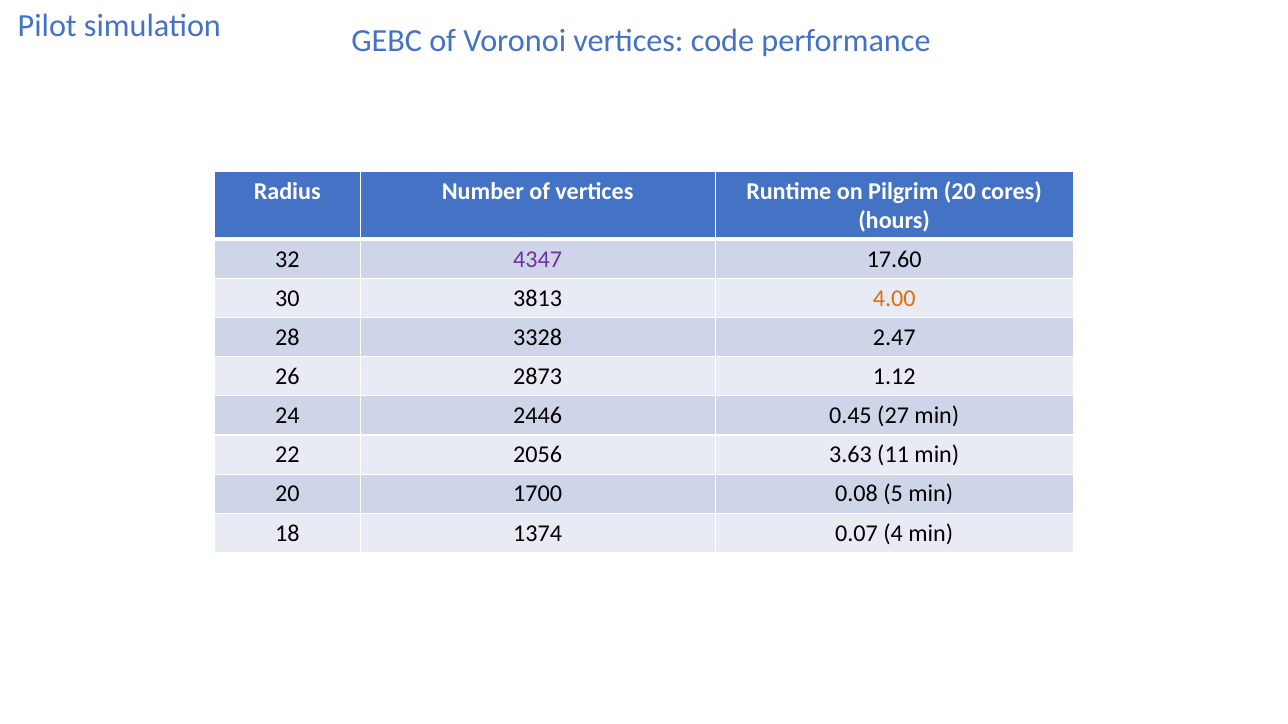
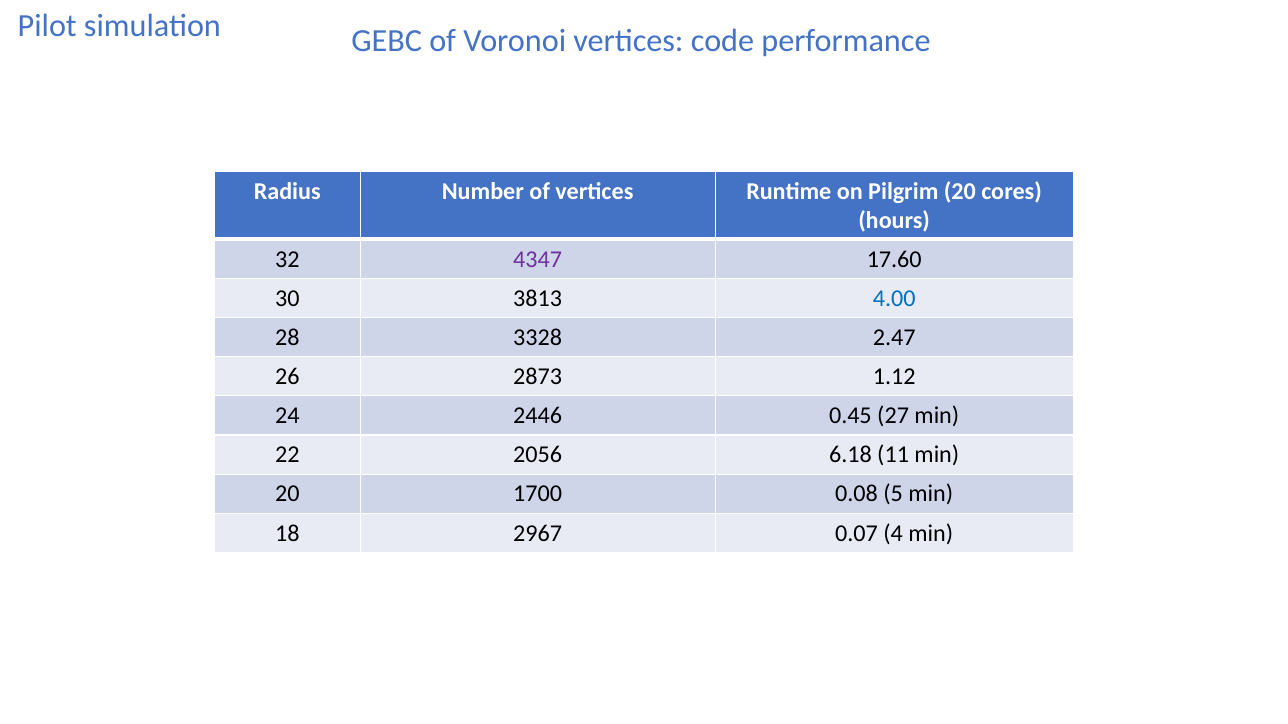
4.00 colour: orange -> blue (894, 298)
3.63: 3.63 -> 6.18 (850, 455)
1374: 1374 -> 2967 (538, 533)
